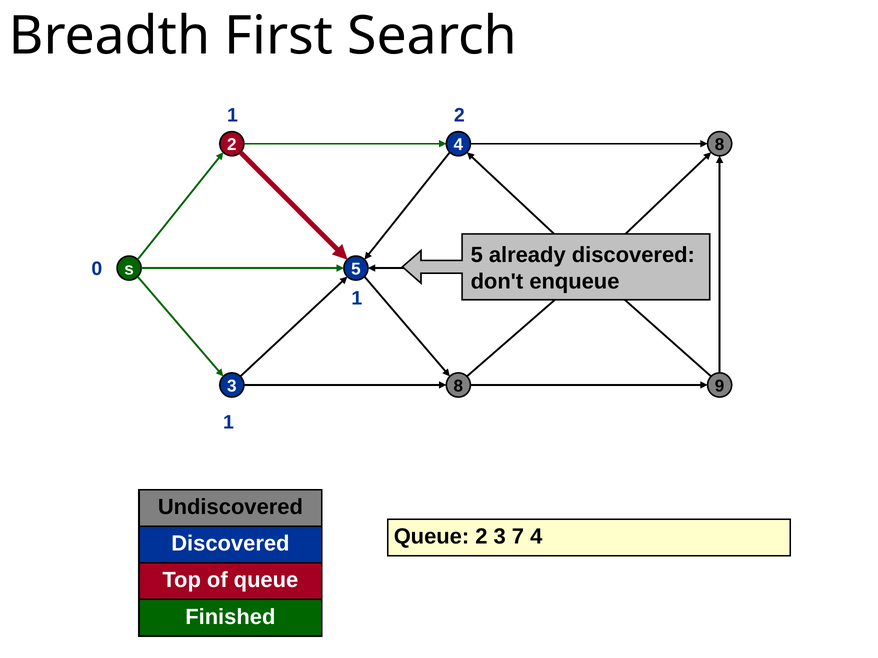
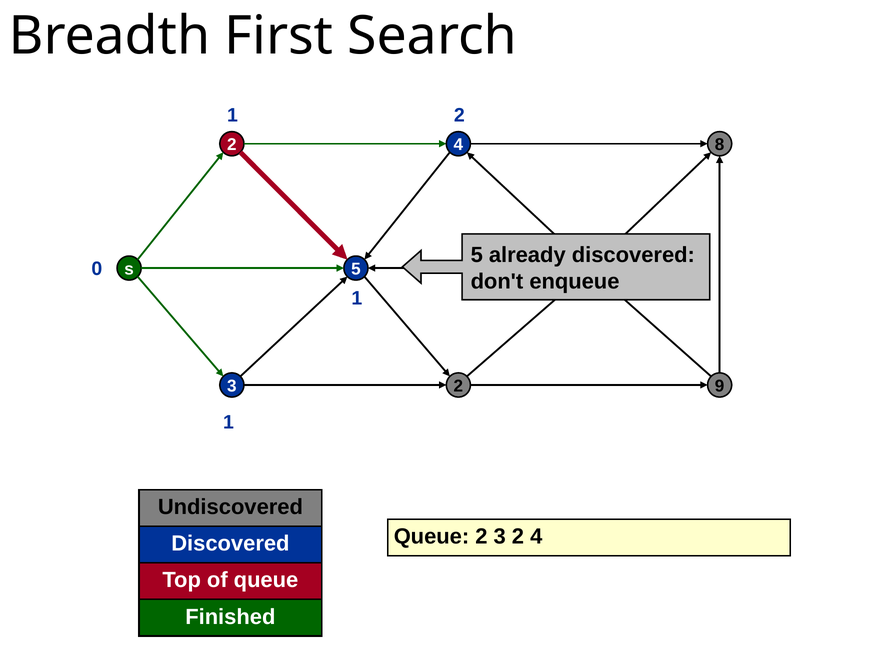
8: 8 -> 2 (458, 386)
2 3 7: 7 -> 2 (518, 537)
